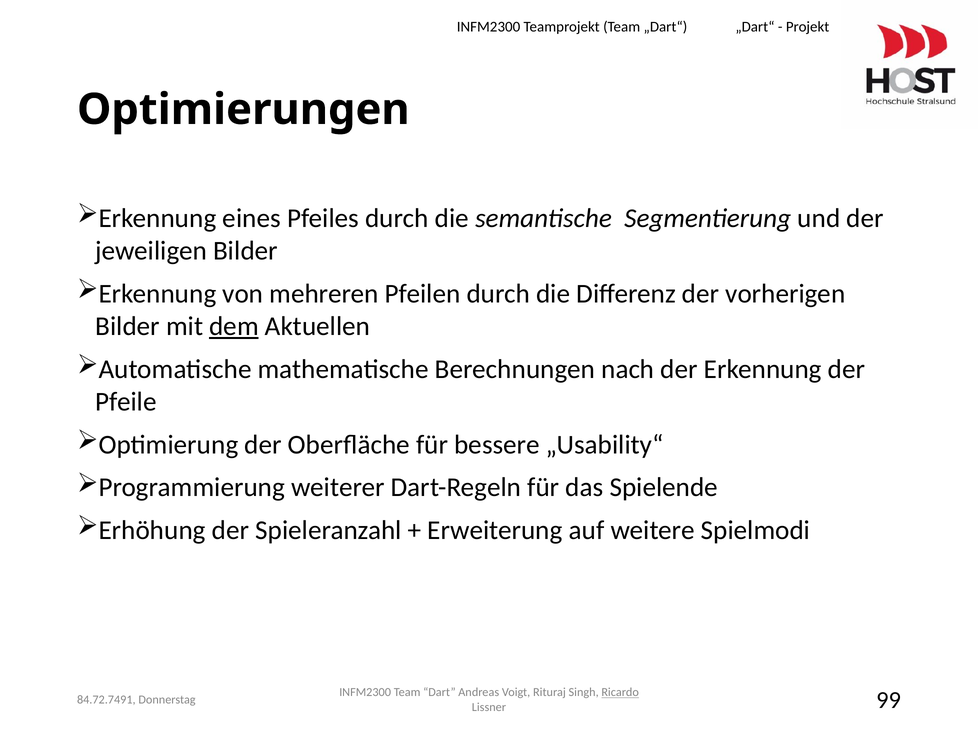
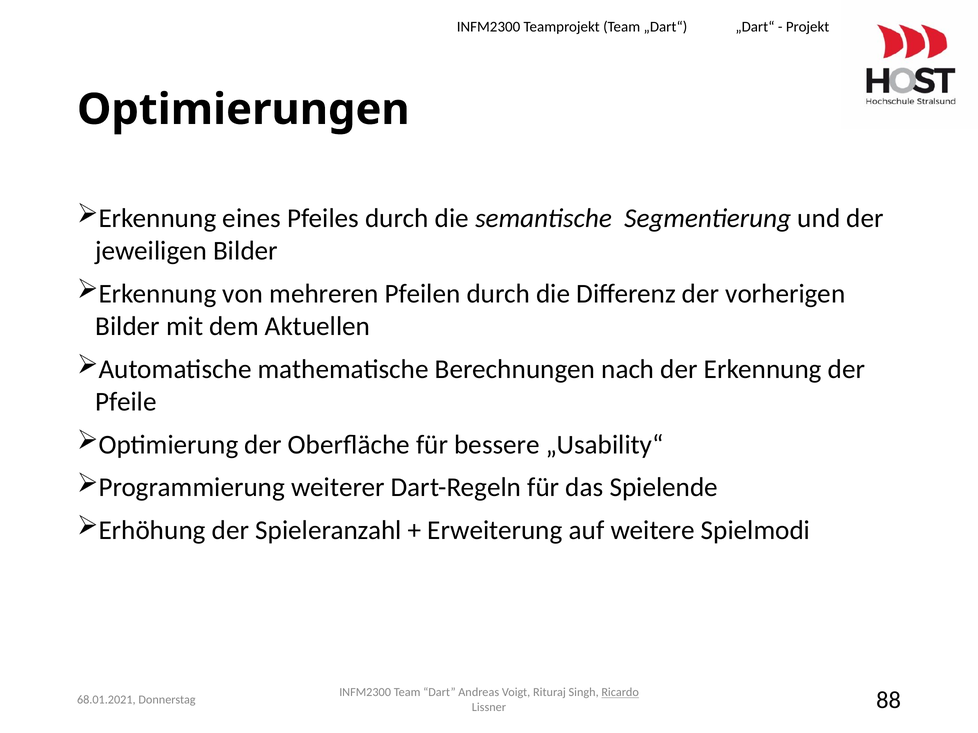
dem underline: present -> none (234, 327)
84.72.7491: 84.72.7491 -> 68.01.2021 (106, 700)
99: 99 -> 88 (889, 701)
